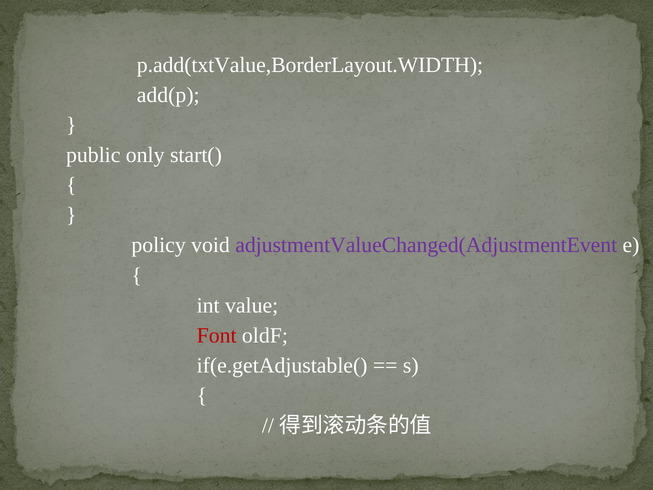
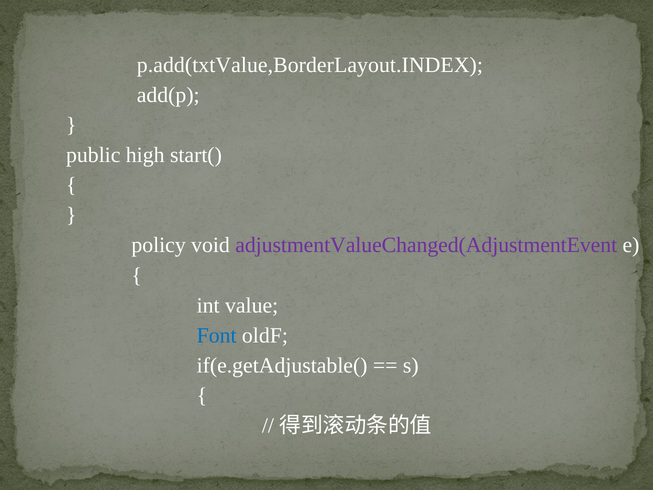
p.add(txtValue,BorderLayout.WIDTH: p.add(txtValue,BorderLayout.WIDTH -> p.add(txtValue,BorderLayout.INDEX (310, 65)
only: only -> high (145, 155)
Font colour: red -> blue (217, 335)
